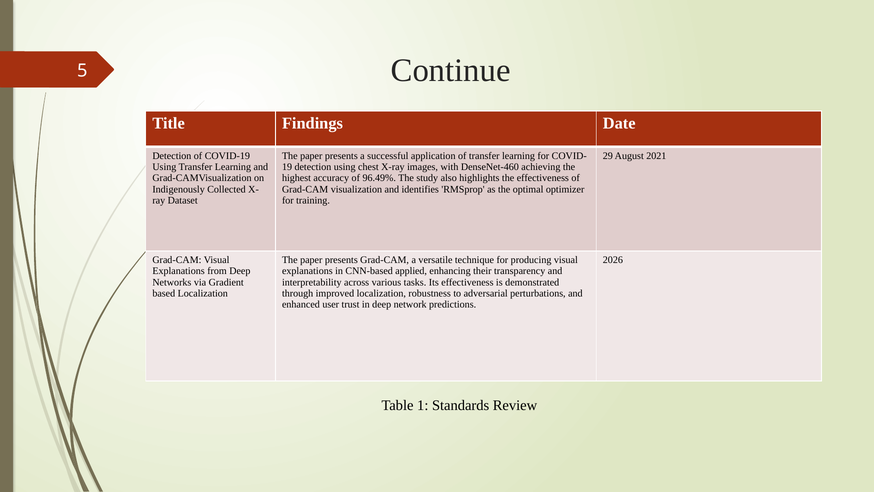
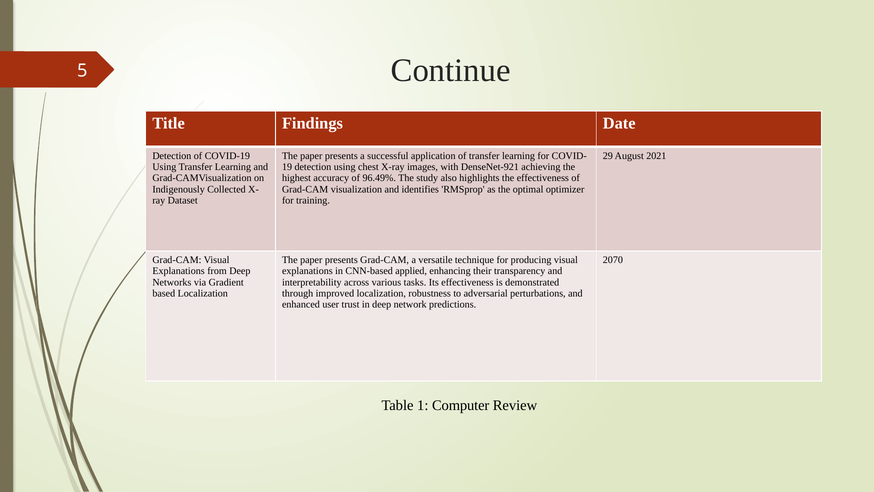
DenseNet-460: DenseNet-460 -> DenseNet-921 (490, 167)
2026: 2026 -> 2070 (613, 260)
Standards: Standards -> Computer (461, 405)
